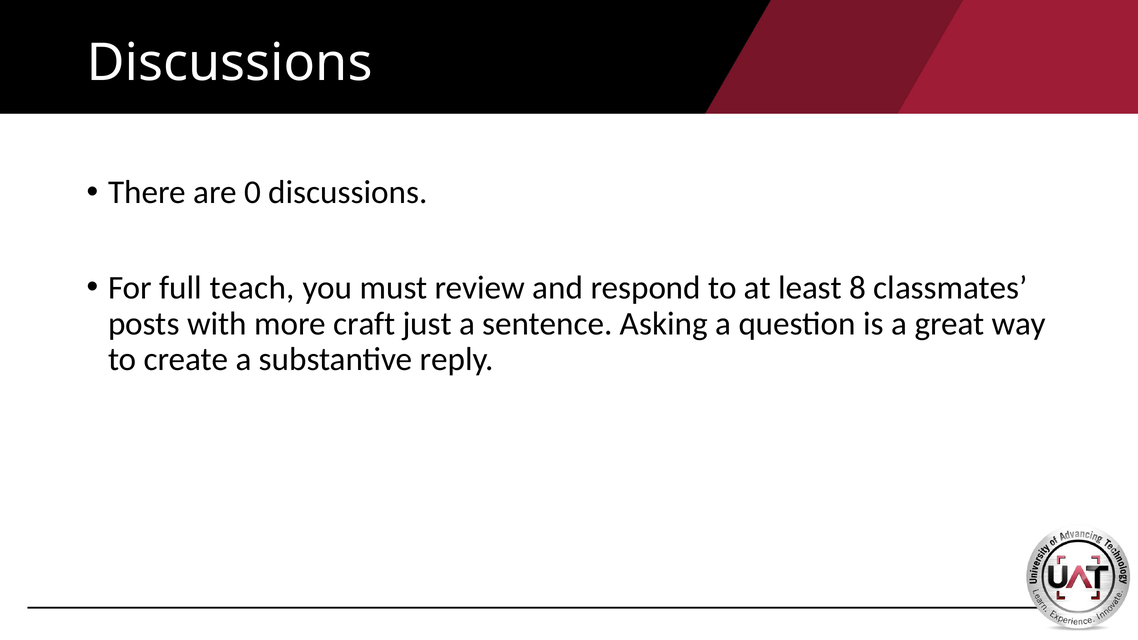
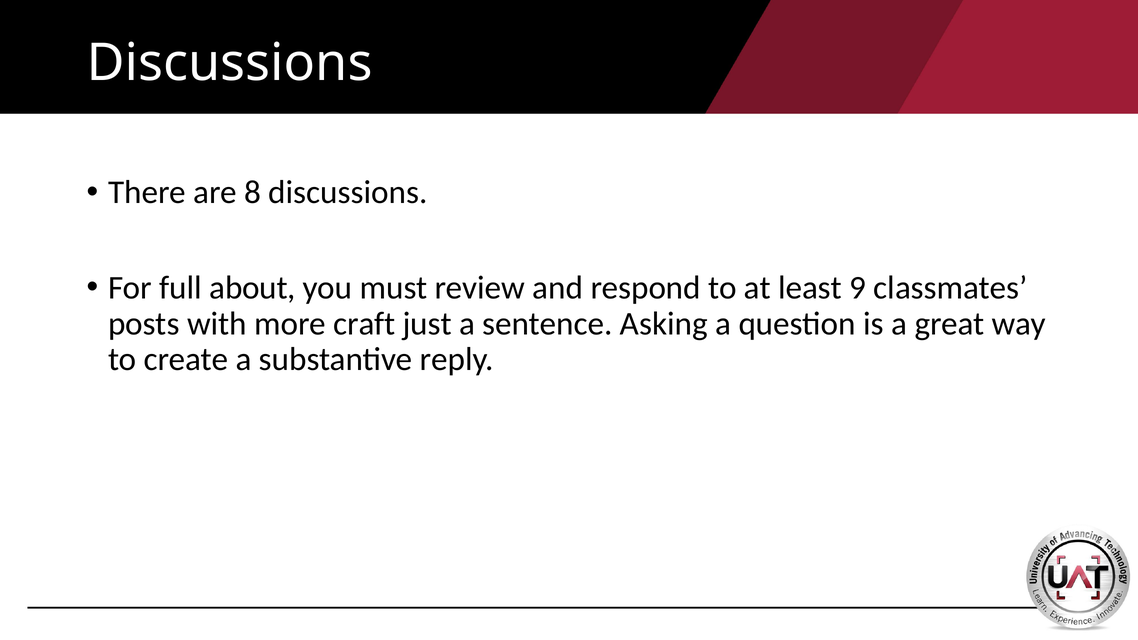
0: 0 -> 8 (253, 192)
teach: teach -> about (253, 288)
8: 8 -> 9 (858, 288)
